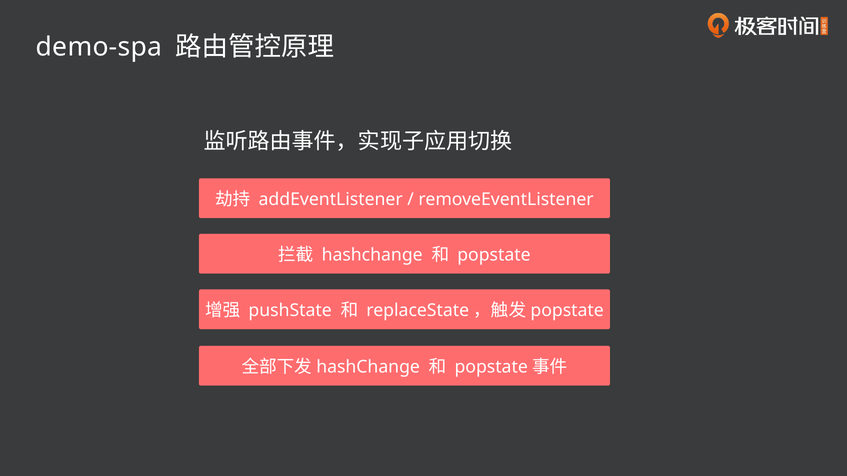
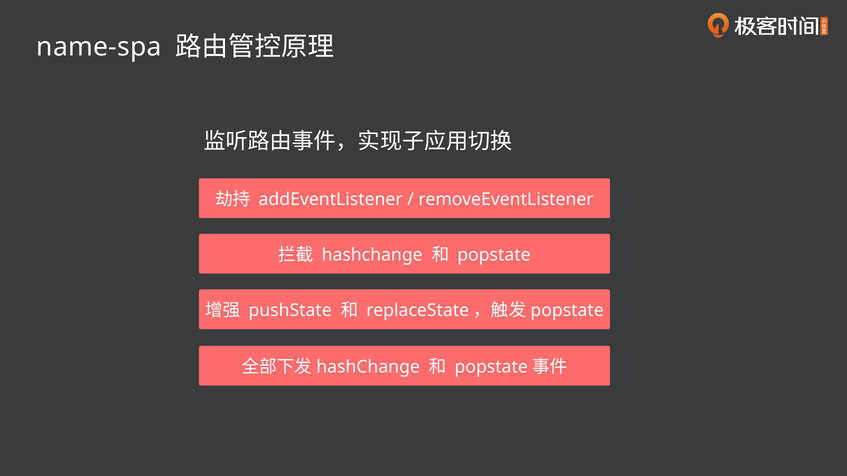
demo-spa: demo-spa -> name-spa (99, 47)
